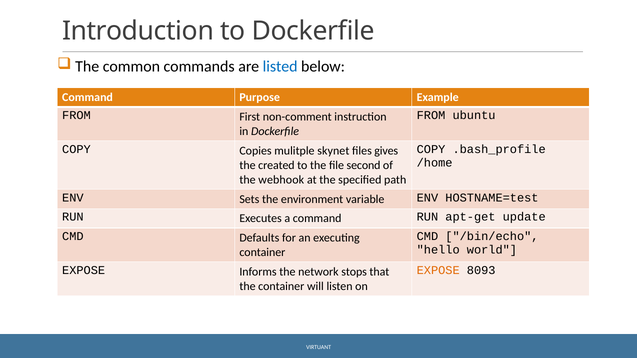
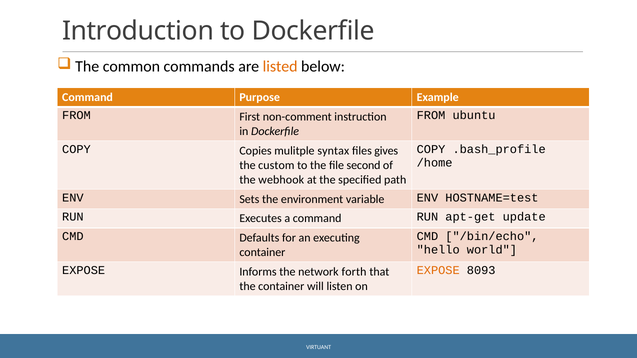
listed colour: blue -> orange (280, 67)
skynet: skynet -> syntax (333, 151)
created: created -> custom (276, 165)
stops: stops -> forth (354, 272)
